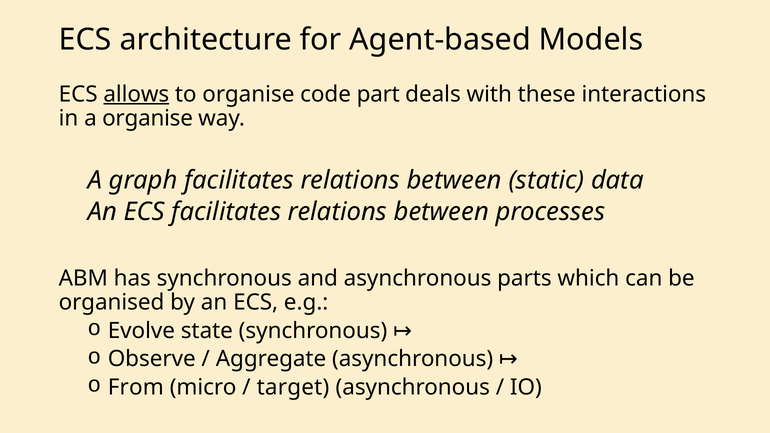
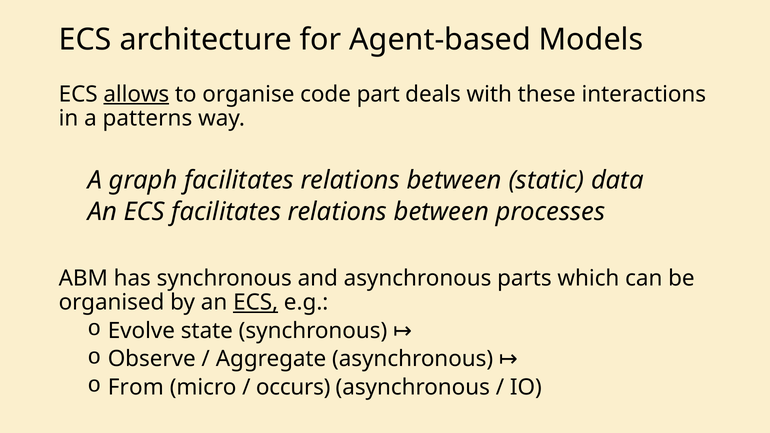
a organise: organise -> patterns (147, 119)
ECS underline: none -> present (256, 303)
target: target -> occurs (293, 387)
